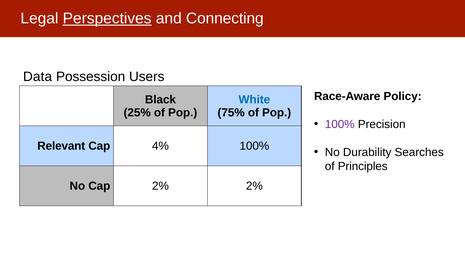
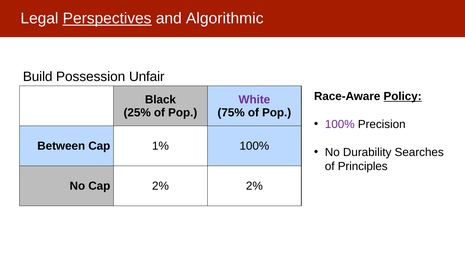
Connecting: Connecting -> Algorithmic (225, 18)
Data: Data -> Build (38, 77)
Users: Users -> Unfair (147, 77)
Policy underline: none -> present (403, 96)
White colour: blue -> purple (254, 99)
Relevant: Relevant -> Between (61, 146)
4%: 4% -> 1% (160, 146)
